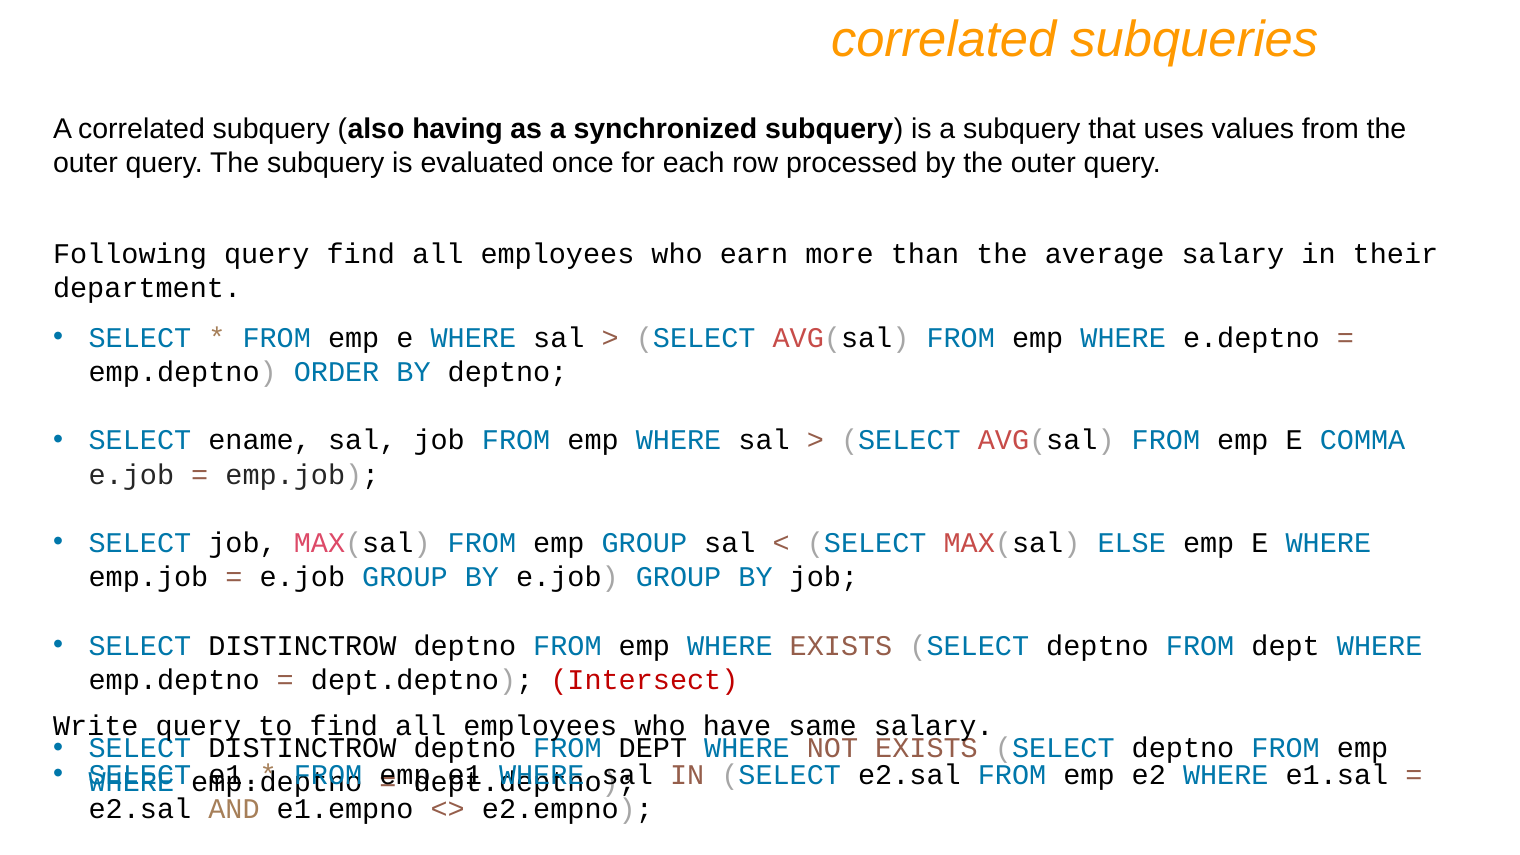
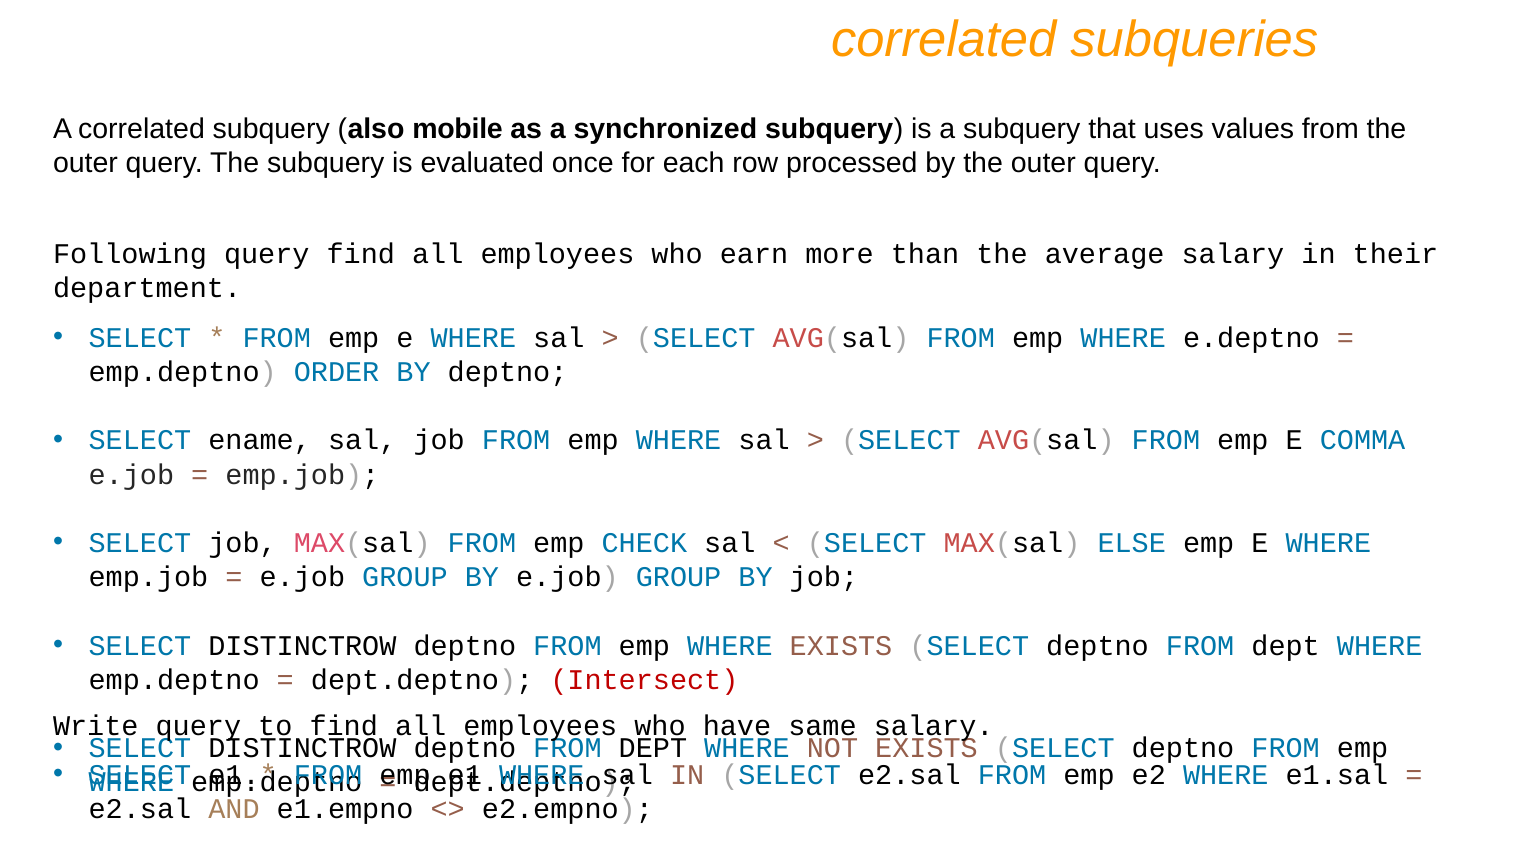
having: having -> mobile (458, 129)
emp GROUP: GROUP -> CHECK (644, 543)
